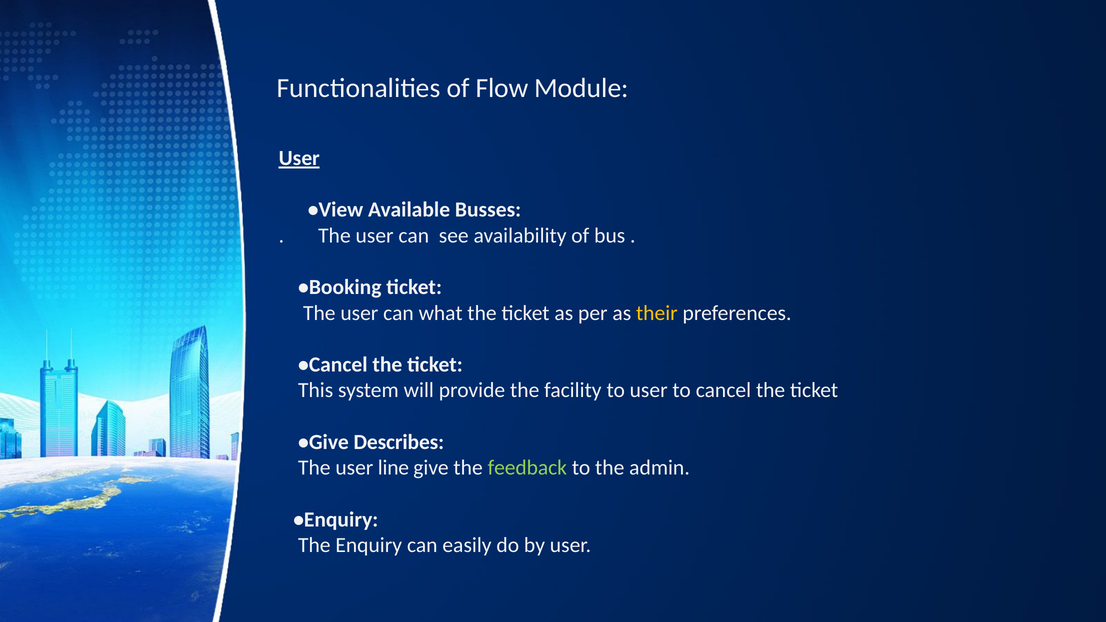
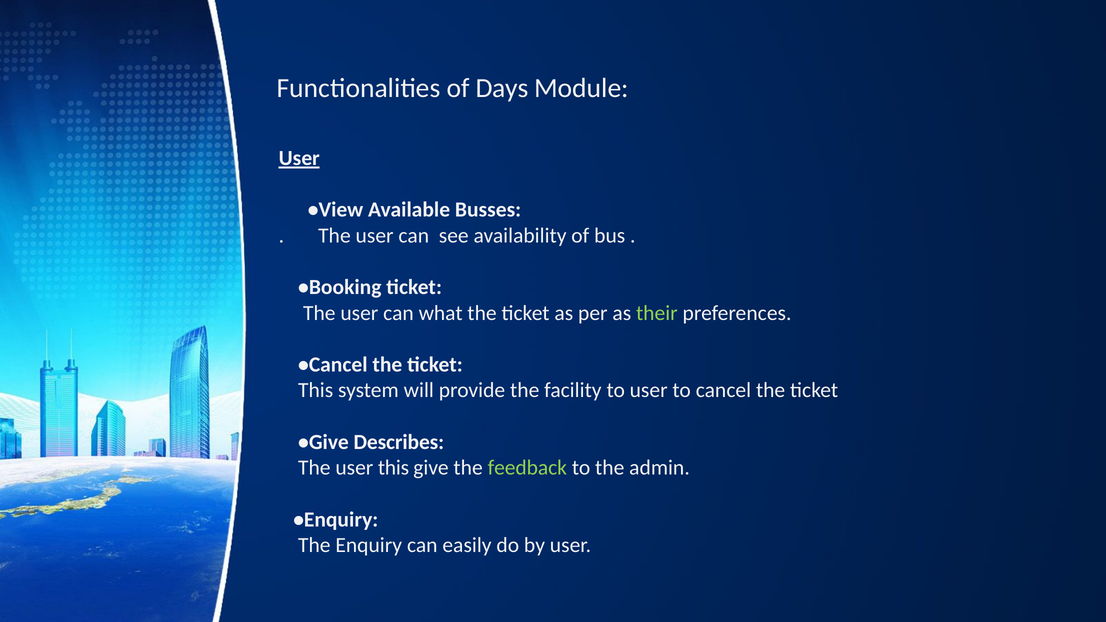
Flow: Flow -> Days (502, 88)
their colour: yellow -> light green (657, 313)
user line: line -> this (393, 468)
